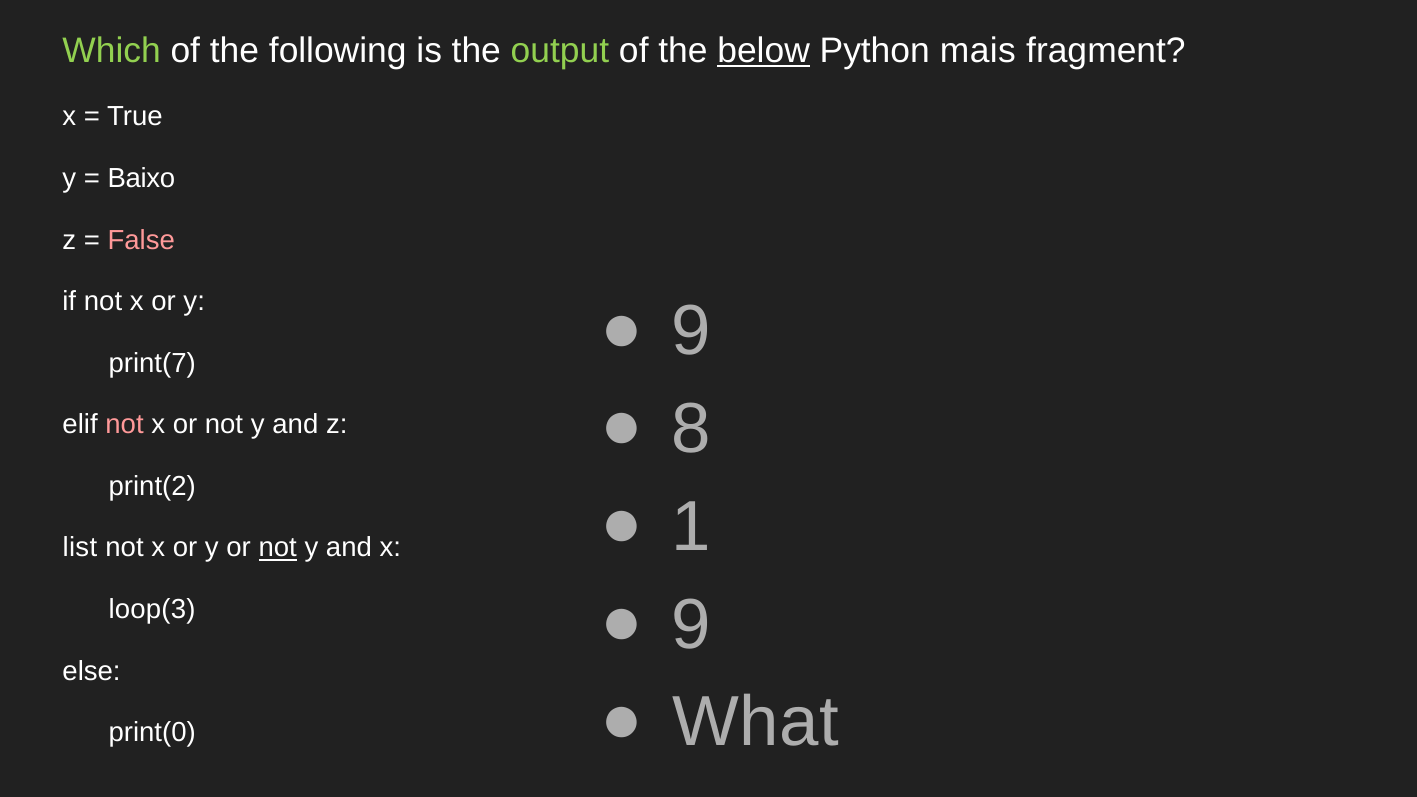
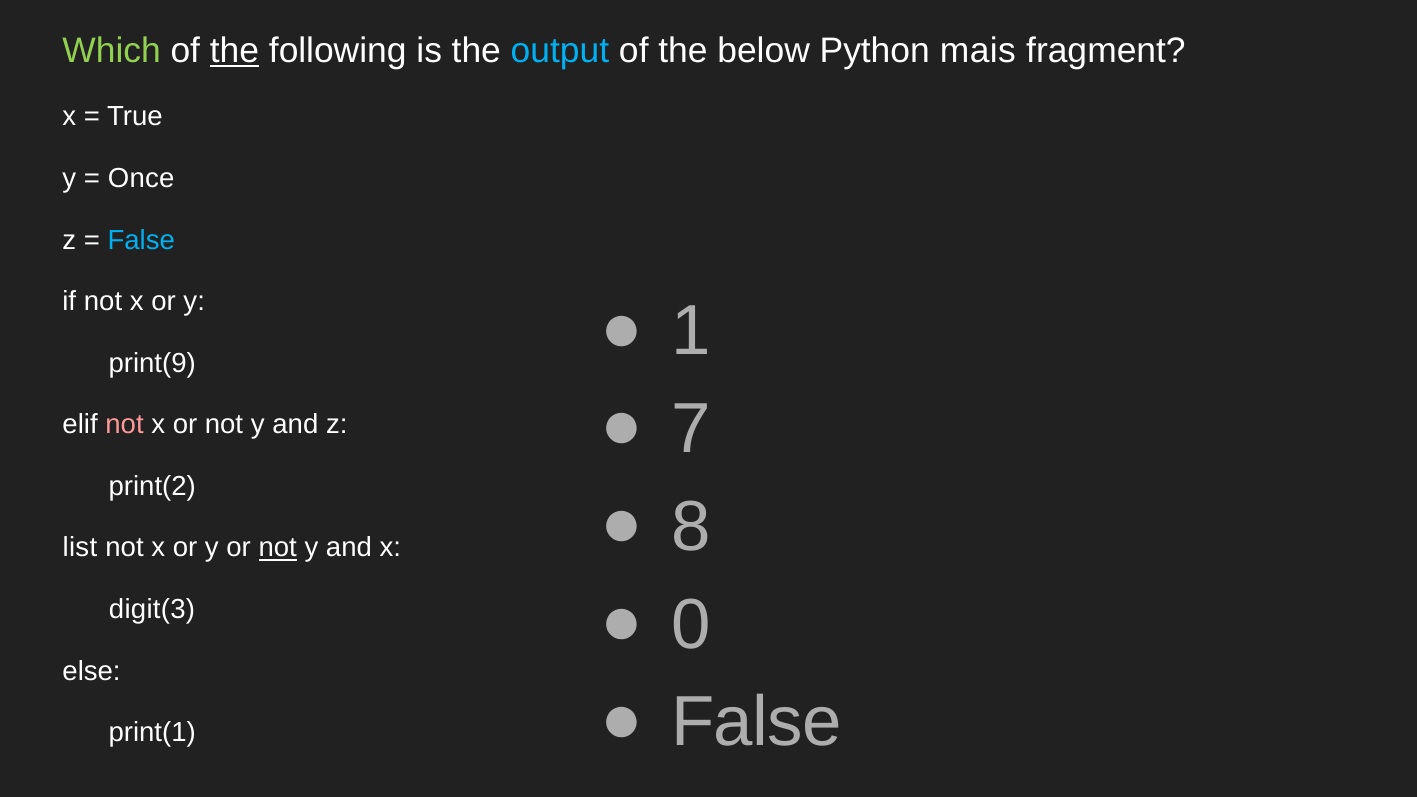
the underline: none -> present (235, 51)
output colour: light green -> light blue (560, 51)
below underline: present -> none (764, 51)
Baixo: Baixo -> Once (141, 178)
False colour: pink -> light blue (141, 240)
9: 9 -> 1 (691, 332)
print(7: print(7 -> print(9 (152, 363)
8: 8 -> 7 (691, 429)
1: 1 -> 8 (691, 527)
9: 9 -> 0 (691, 625)
loop(3: loop(3 -> digit(3 (152, 610)
What: What -> False (757, 723)
print(0: print(0 -> print(1 (152, 733)
